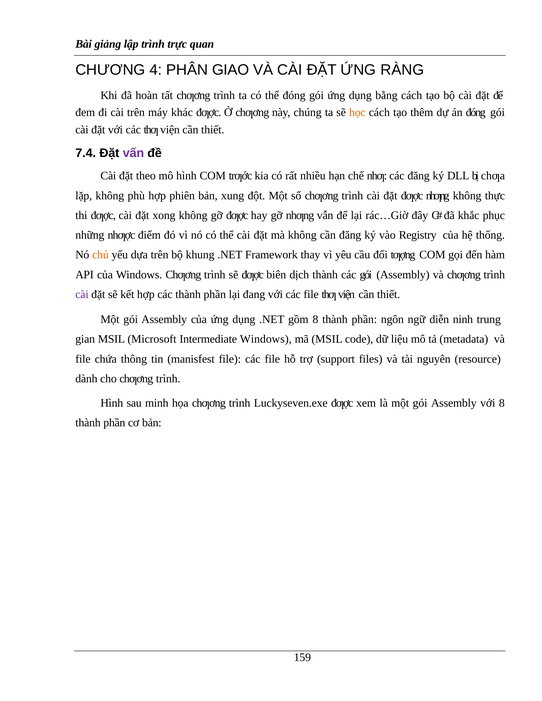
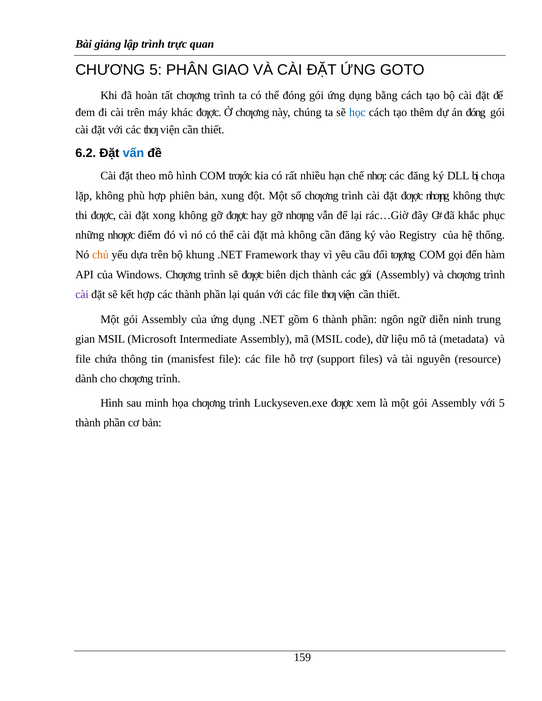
CHƯƠNG 4: 4 -> 5 (156, 70)
RÀNG: RÀNG -> GOTO (402, 70)
học colour: orange -> blue (357, 113)
7.4: 7.4 -> 6.2 (86, 153)
vấn colour: purple -> blue (133, 153)
đang: đang -> quản (254, 294)
gồm 8: 8 -> 6 (315, 320)
Intermediate Windows: Windows -> Assembly (266, 339)
với 8: 8 -> 5 (502, 403)
